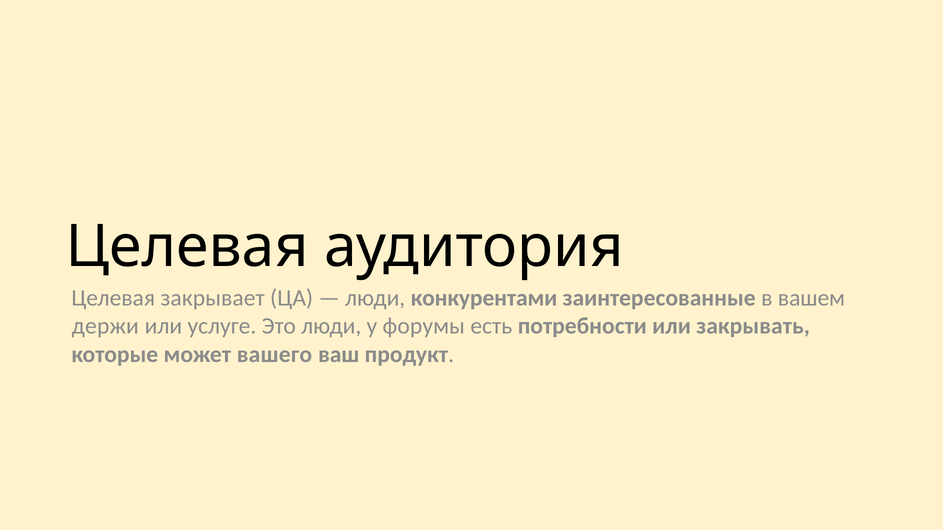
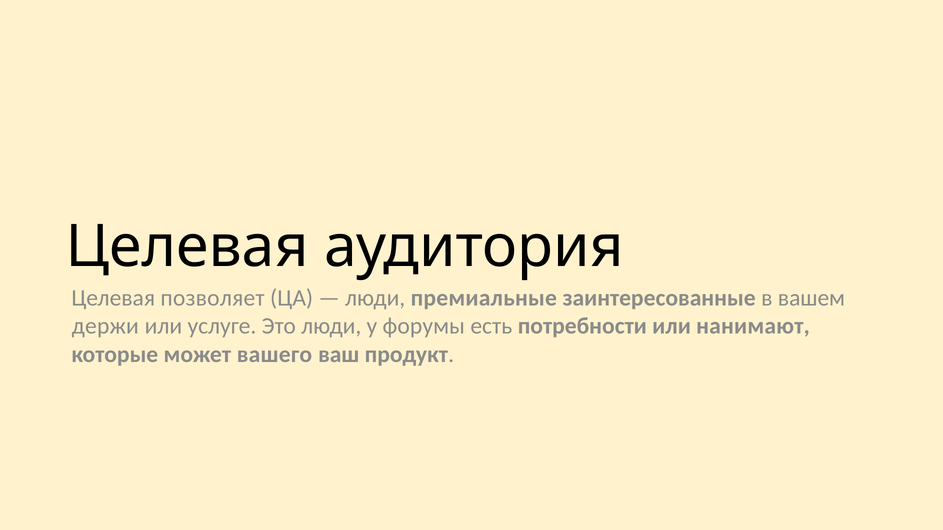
закрывает: закрывает -> позволяет (213, 298)
конкурентами: конкурентами -> премиальные (484, 298)
закрывать: закрывать -> нанимают (753, 326)
